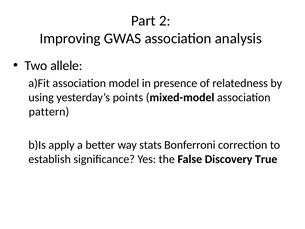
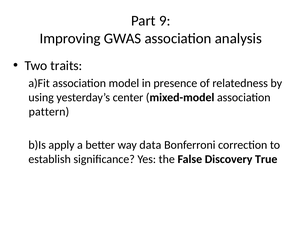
2: 2 -> 9 (165, 21)
allele: allele -> traits (66, 66)
points: points -> center (128, 97)
stats: stats -> data (150, 145)
